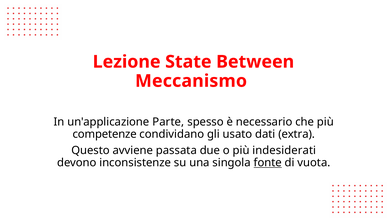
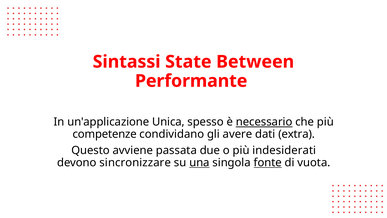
Lezione: Lezione -> Sintassi (127, 62)
Meccanismo: Meccanismo -> Performante (191, 81)
Parte: Parte -> Unica (168, 122)
necessario underline: none -> present (264, 122)
usato: usato -> avere (237, 134)
inconsistenze: inconsistenze -> sincronizzare (135, 162)
una underline: none -> present (199, 162)
